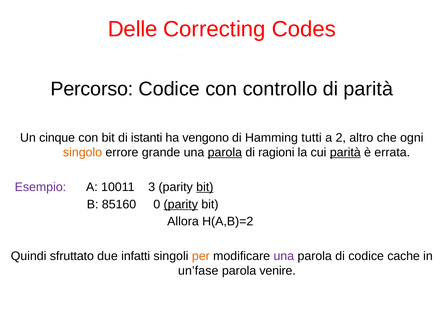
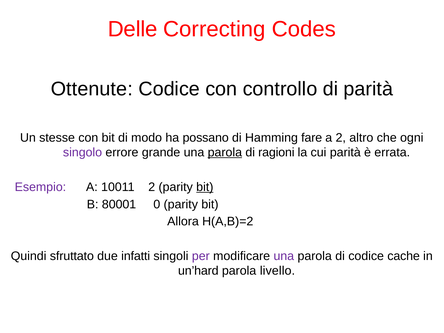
Percorso: Percorso -> Ottenute (92, 89)
cinque: cinque -> stesse (57, 138)
istanti: istanti -> modo (147, 138)
vengono: vengono -> possano (206, 138)
tutti: tutti -> fare (312, 138)
singolo colour: orange -> purple (83, 152)
parità underline: present -> none (345, 152)
10011 3: 3 -> 2 (152, 187)
85160: 85160 -> 80001 (119, 204)
parity underline: present -> none (181, 204)
per colour: orange -> purple (201, 256)
un’fase: un’fase -> un’hard (198, 271)
venire: venire -> livello (277, 271)
